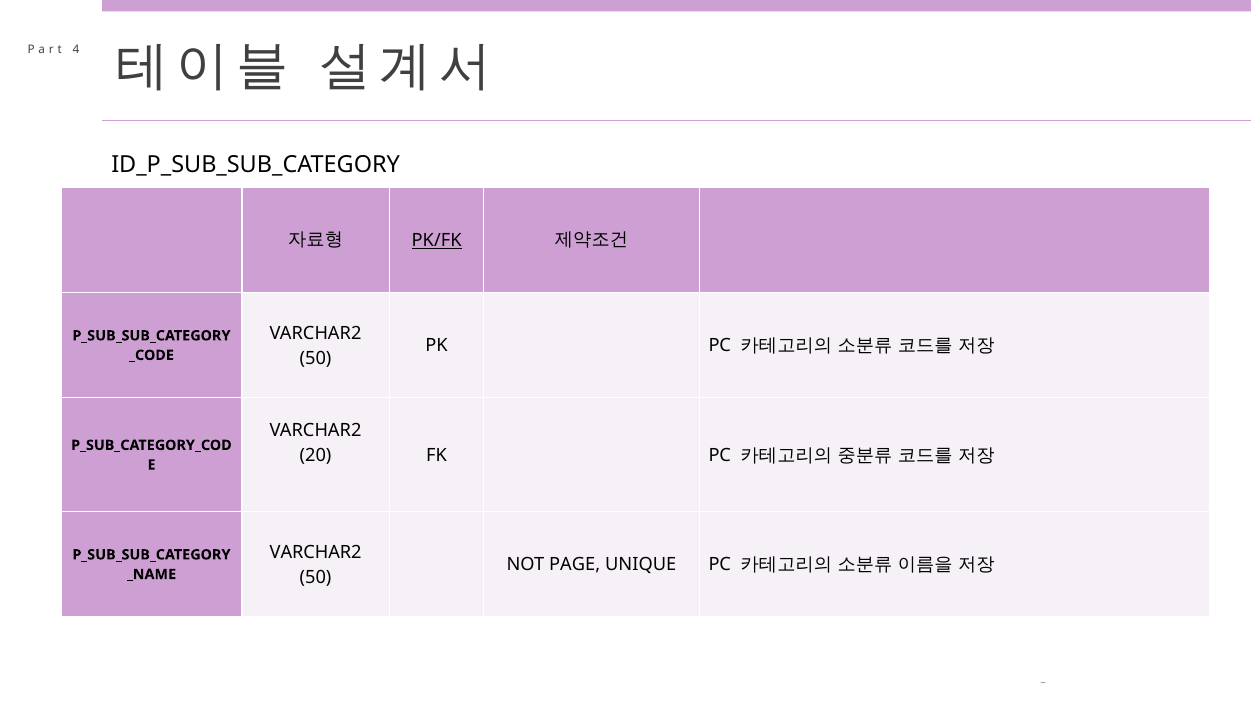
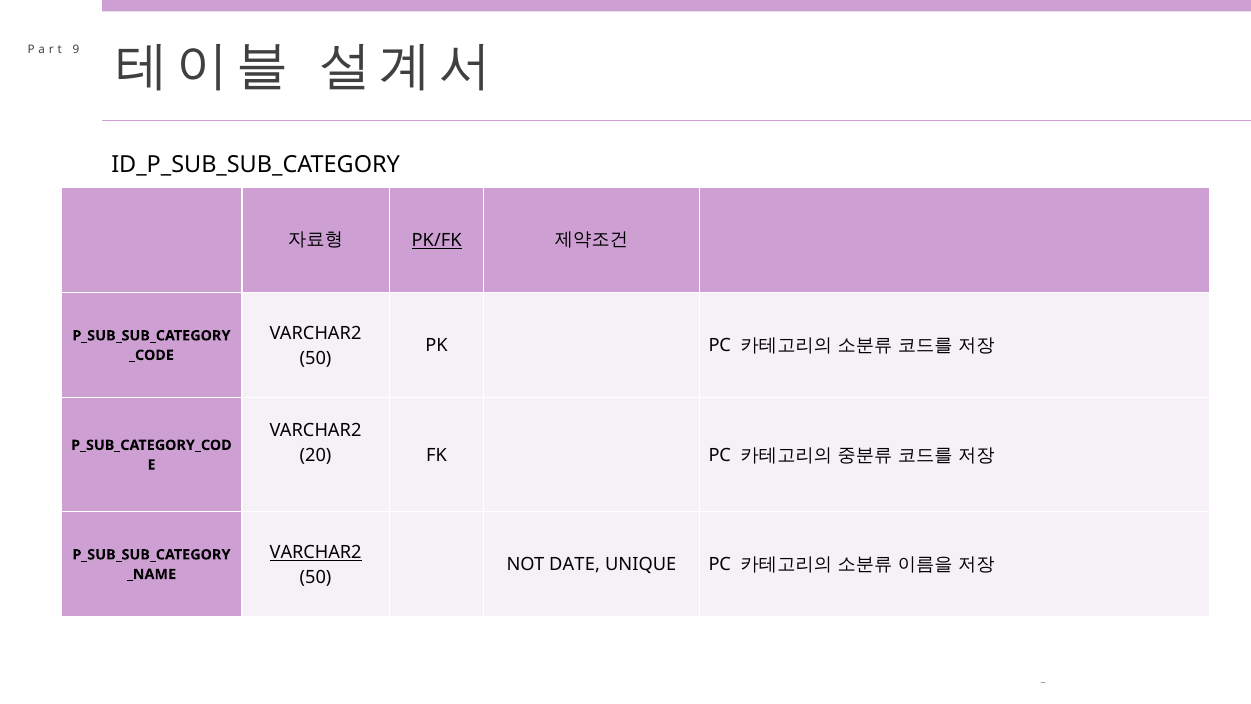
4: 4 -> 9 (76, 50)
VARCHAR2 underline: none -> present (316, 552)
PAGE: PAGE -> DATE (575, 565)
